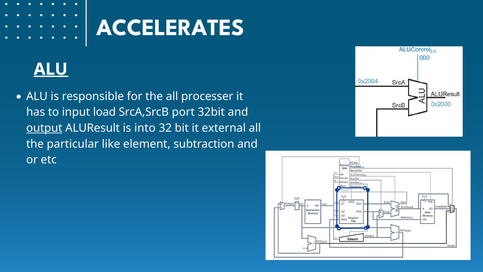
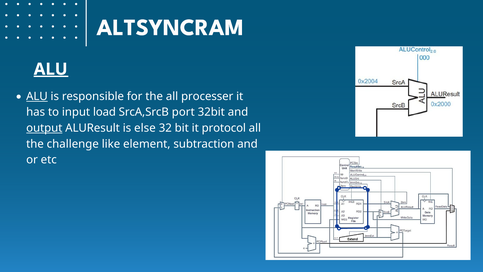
ACCELERATES: ACCELERATES -> ALTSYNCRAM (170, 27)
ALU underline: none -> present (37, 96)
into: into -> else (145, 128)
external: external -> protocol (224, 128)
particular: particular -> challenge (73, 144)
